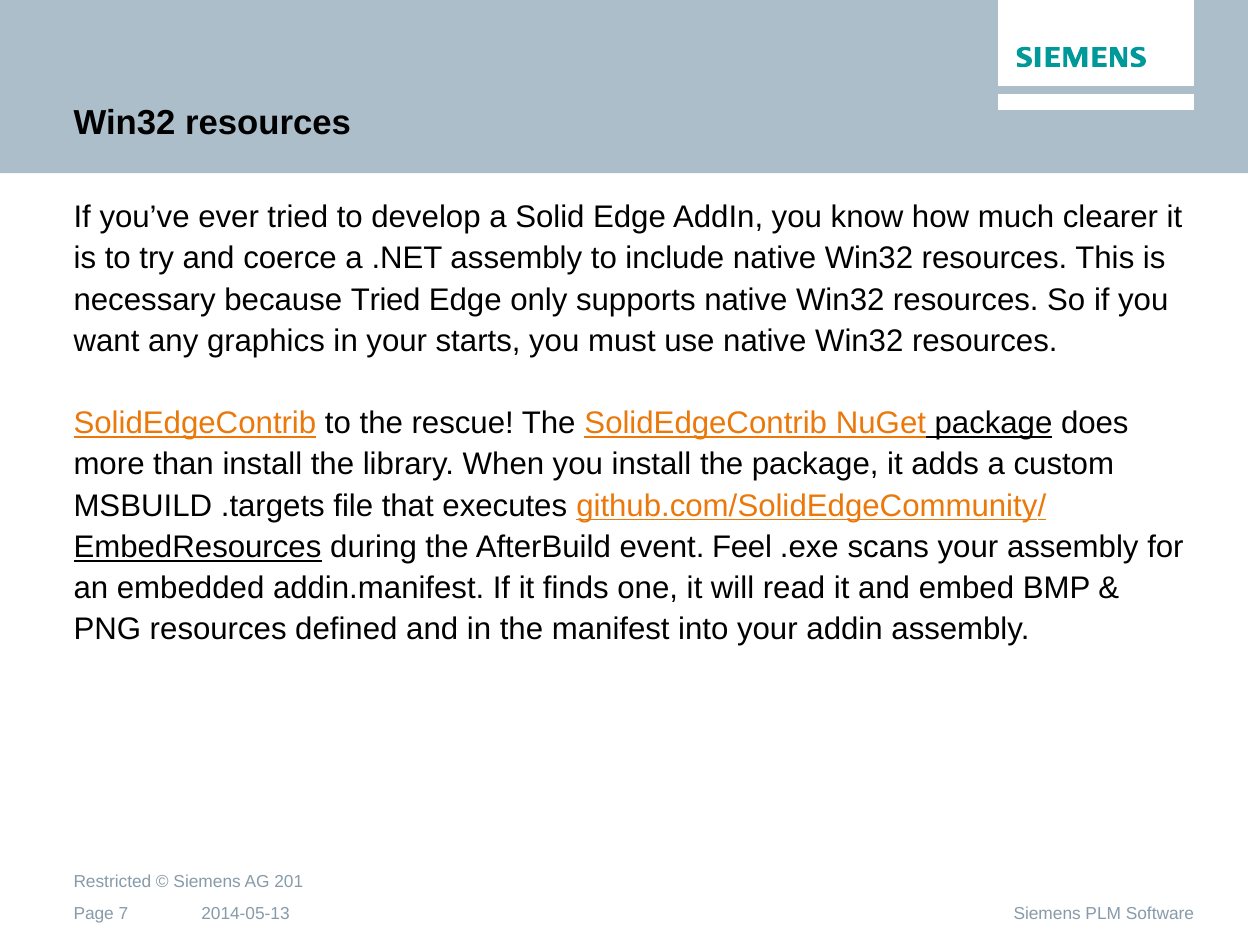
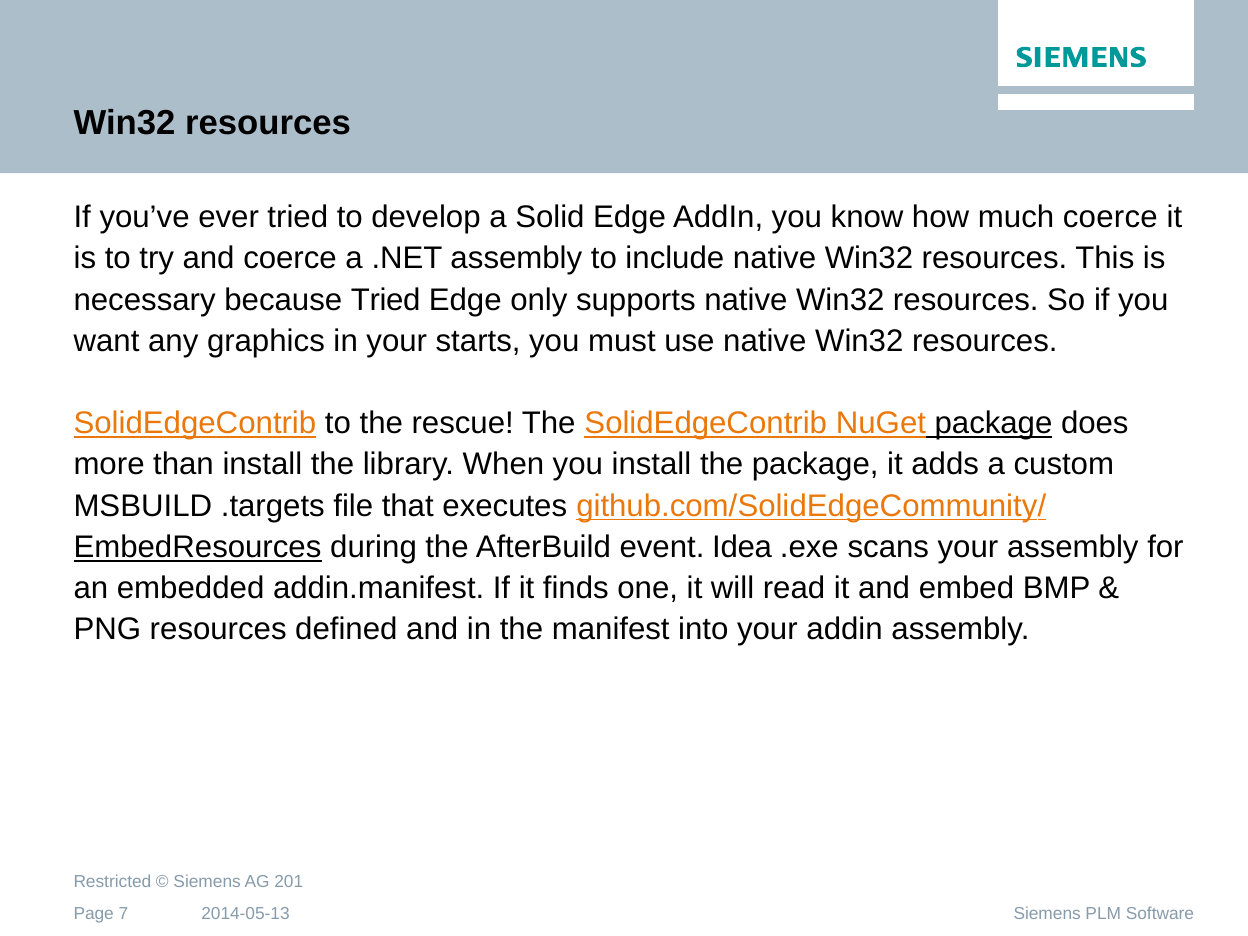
much clearer: clearer -> coerce (1110, 217)
Feel: Feel -> Idea (742, 547)
